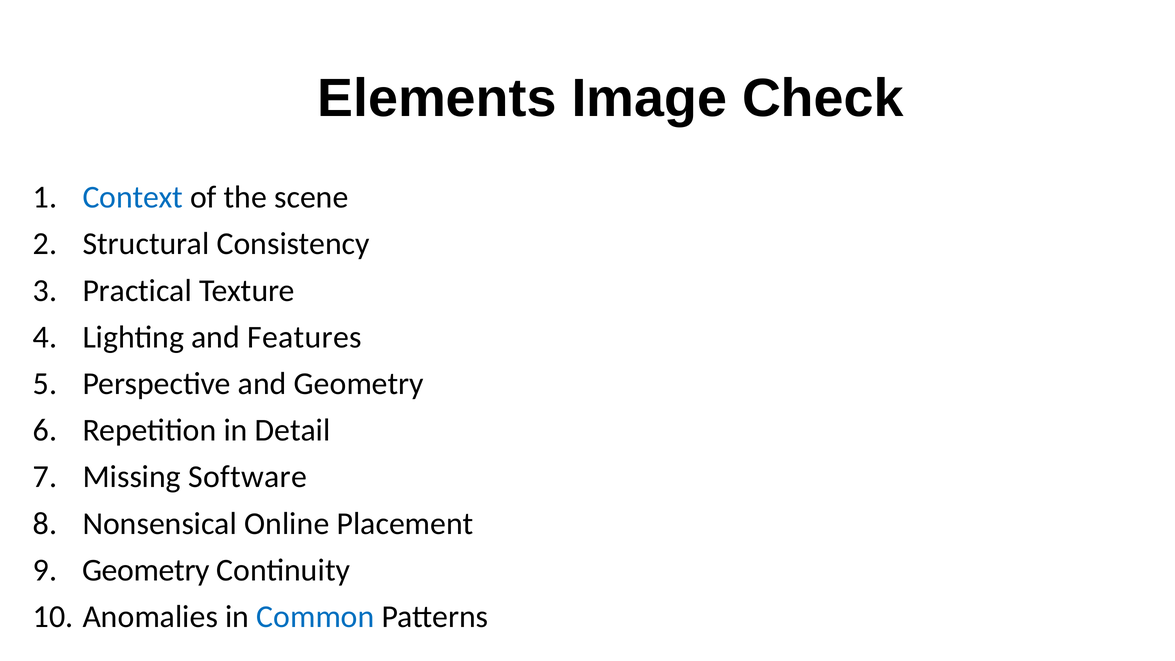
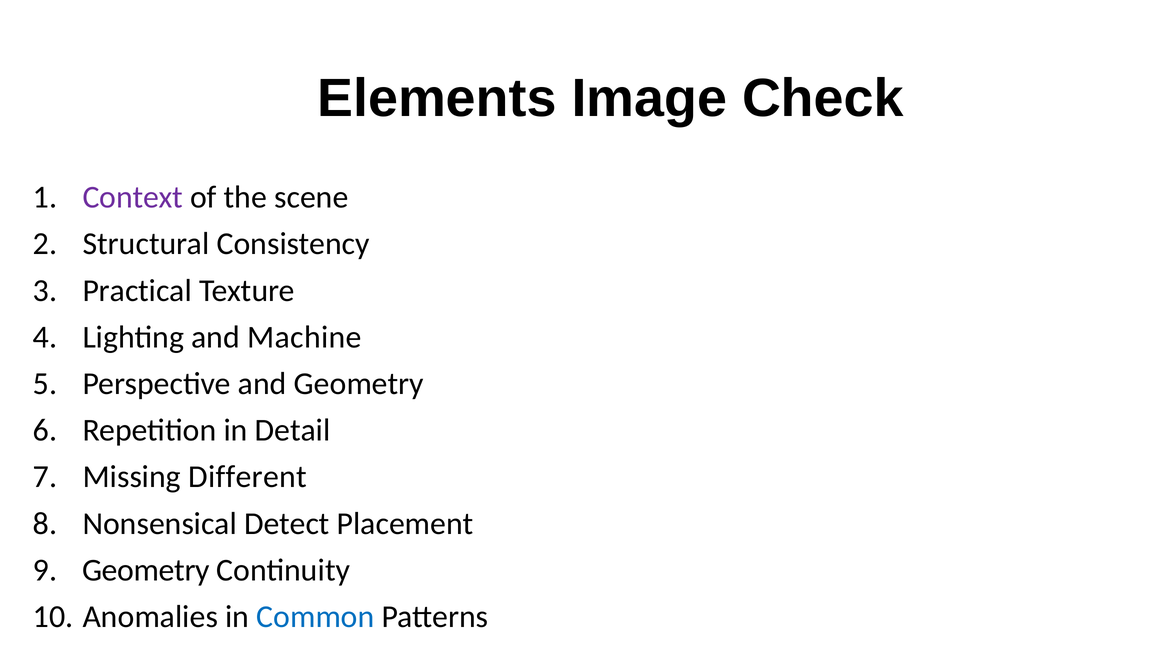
Context colour: blue -> purple (133, 197)
Features: Features -> Machine (304, 337)
Software: Software -> Different (248, 477)
Online: Online -> Detect (287, 523)
